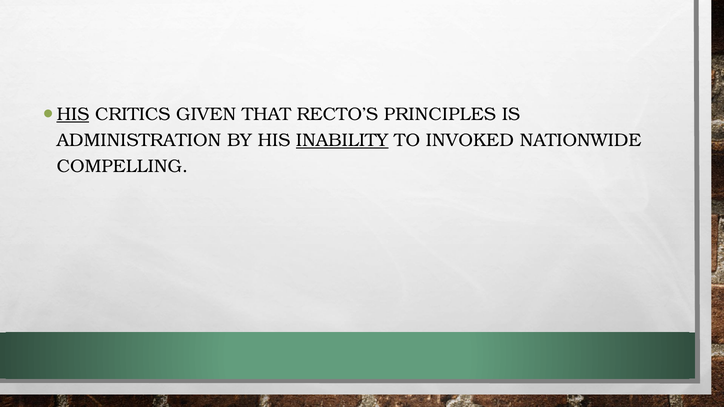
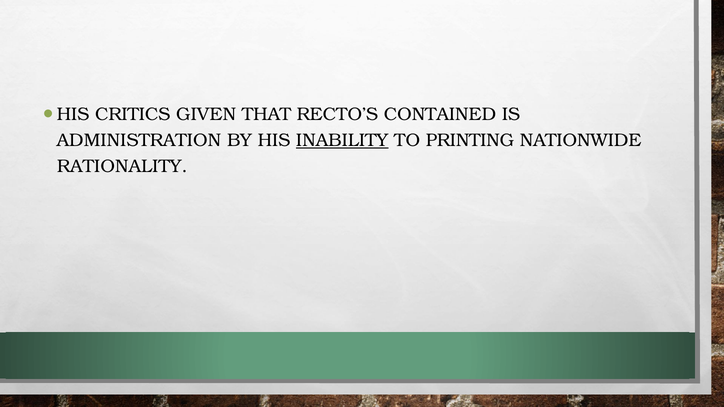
HIS underline: present -> none (73, 114)
PRINCIPLES: PRINCIPLES -> CONTAINED (440, 114)
INVOKED: INVOKED -> PRINTING (470, 141)
COMPELLING: COMPELLING -> RATIONALITY (122, 167)
